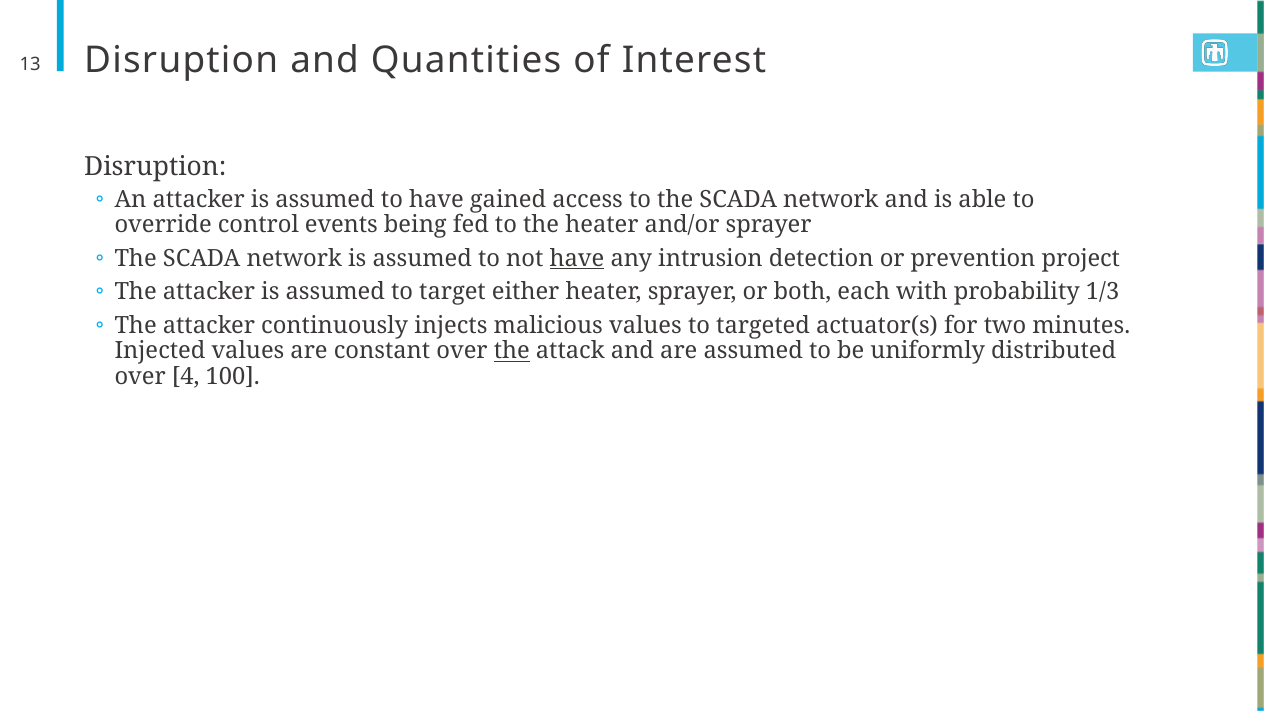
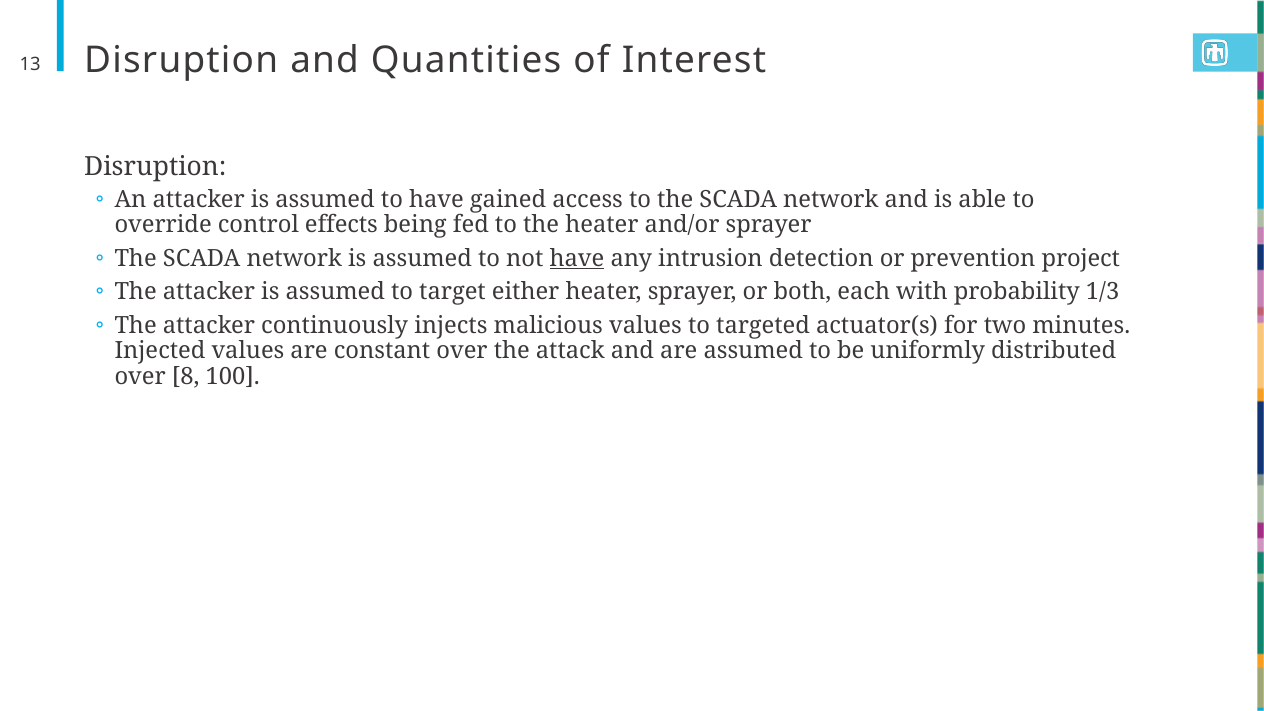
events: events -> effects (341, 225)
the underline: present -> none (512, 351)
4: 4 -> 8 (186, 377)
